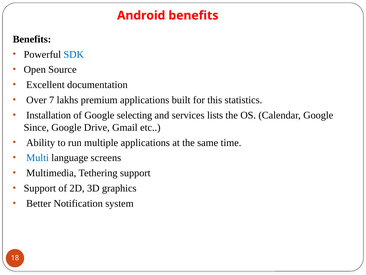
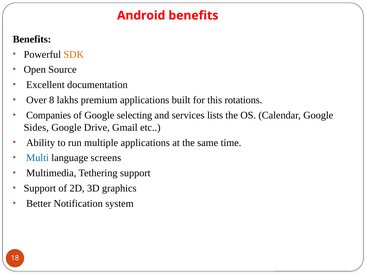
SDK colour: blue -> orange (74, 54)
7: 7 -> 8 (52, 100)
statistics: statistics -> rotations (243, 100)
Installation: Installation -> Companies (49, 115)
Since: Since -> Sides (36, 127)
